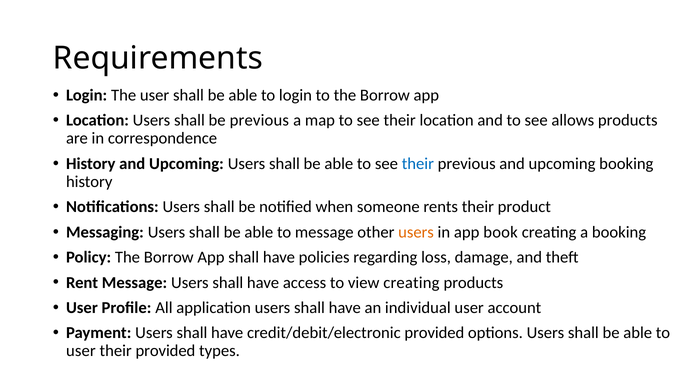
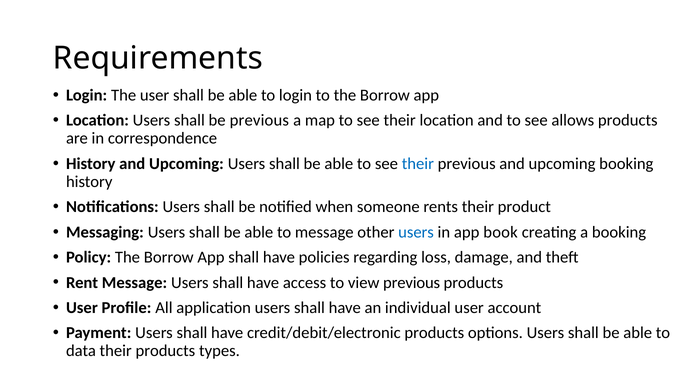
users colour: orange -> blue (416, 232)
view creating: creating -> previous (412, 282)
credit/debit/electronic provided: provided -> products (434, 333)
user: user -> data (81, 351)
their provided: provided -> products (165, 351)
